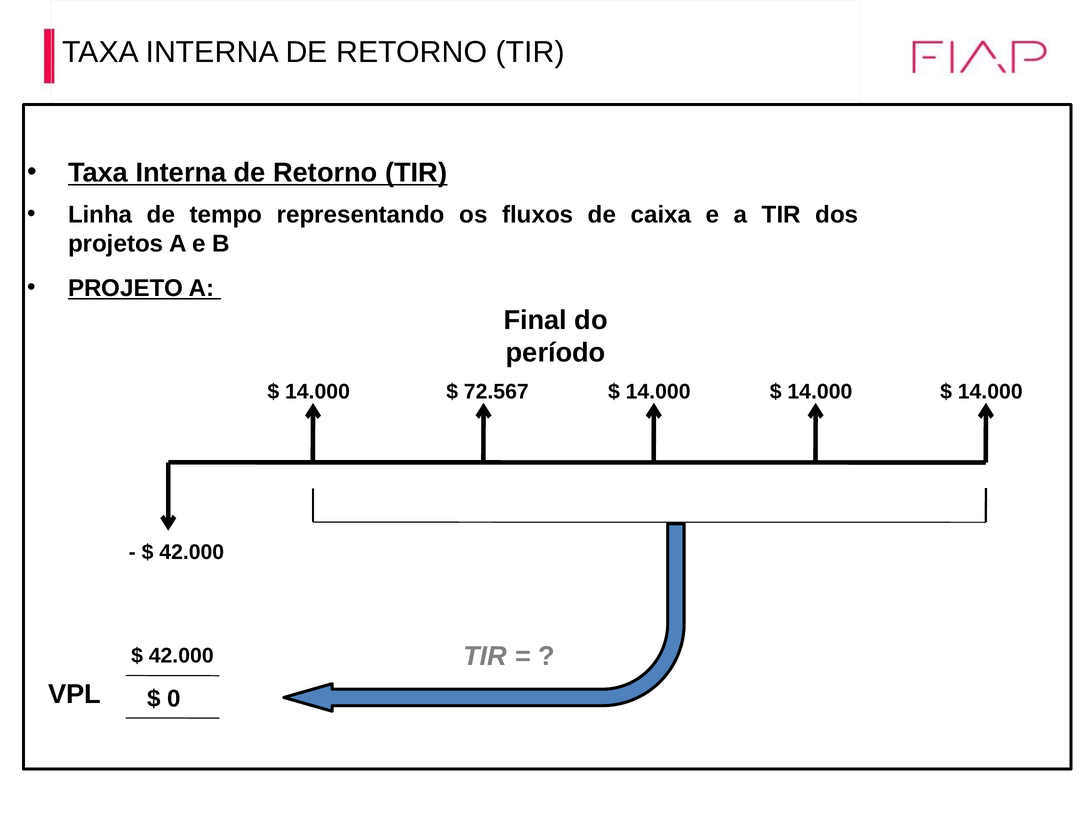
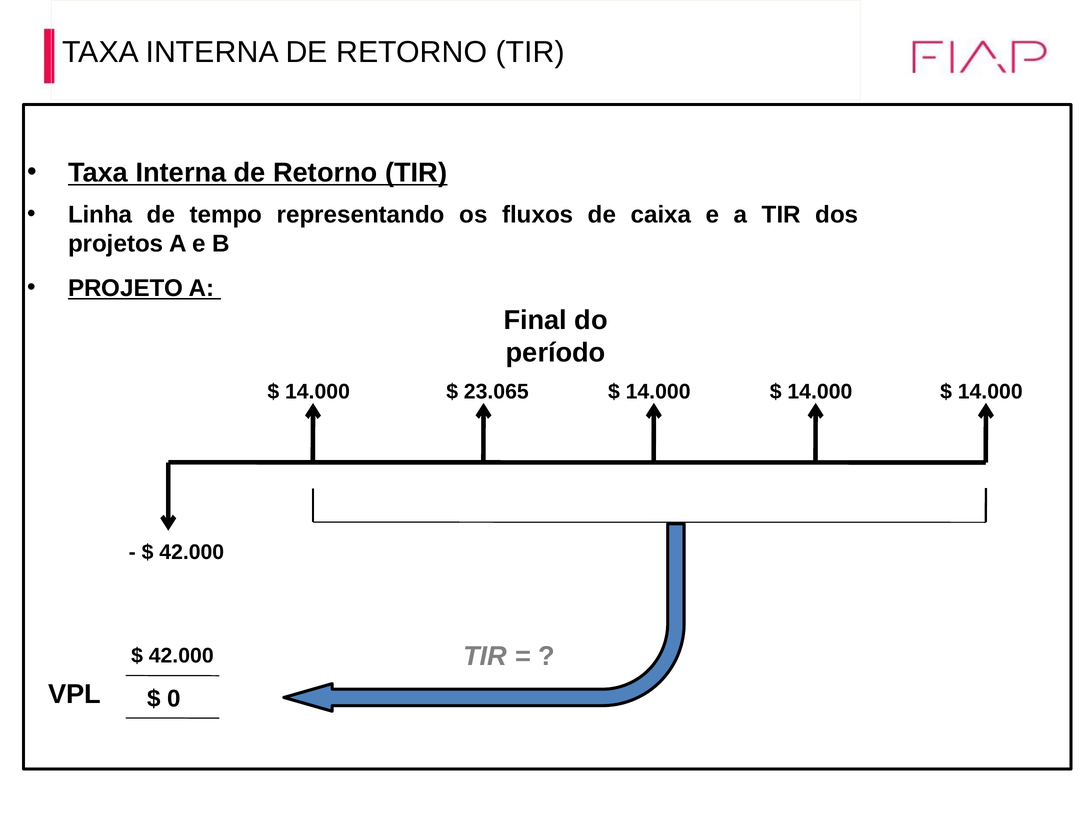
72.567: 72.567 -> 23.065 (496, 391)
